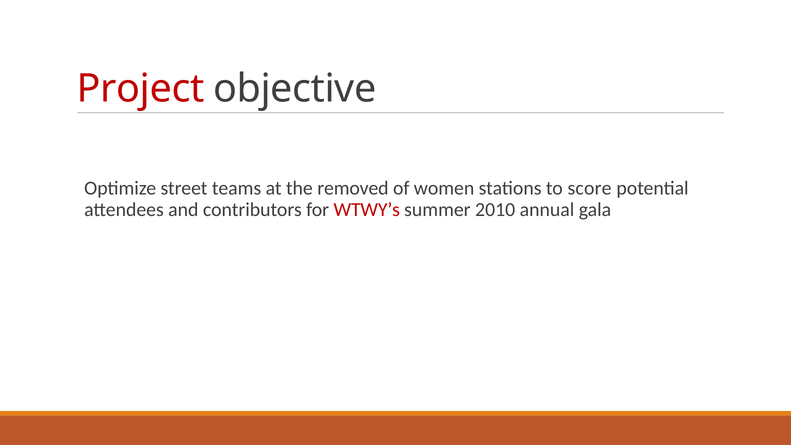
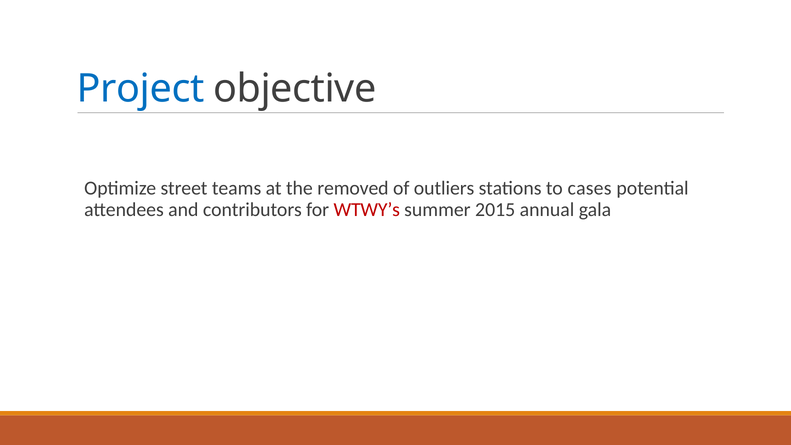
Project colour: red -> blue (141, 89)
women: women -> outliers (444, 188)
score: score -> cases (590, 188)
2010: 2010 -> 2015 (495, 210)
